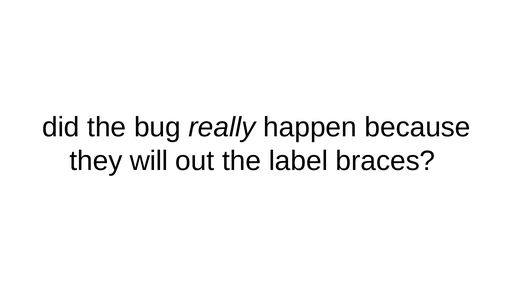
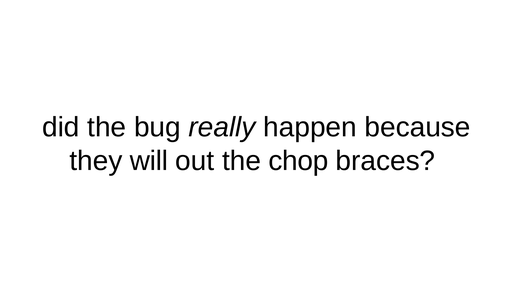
label: label -> chop (298, 161)
